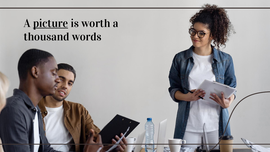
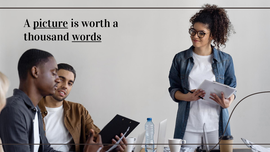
words underline: none -> present (87, 37)
